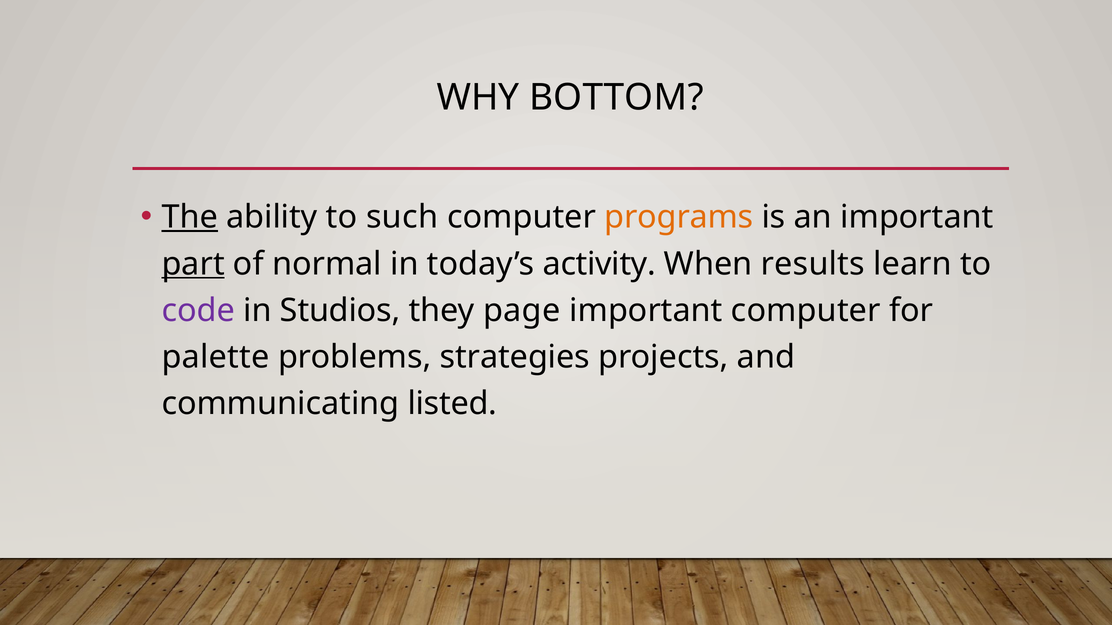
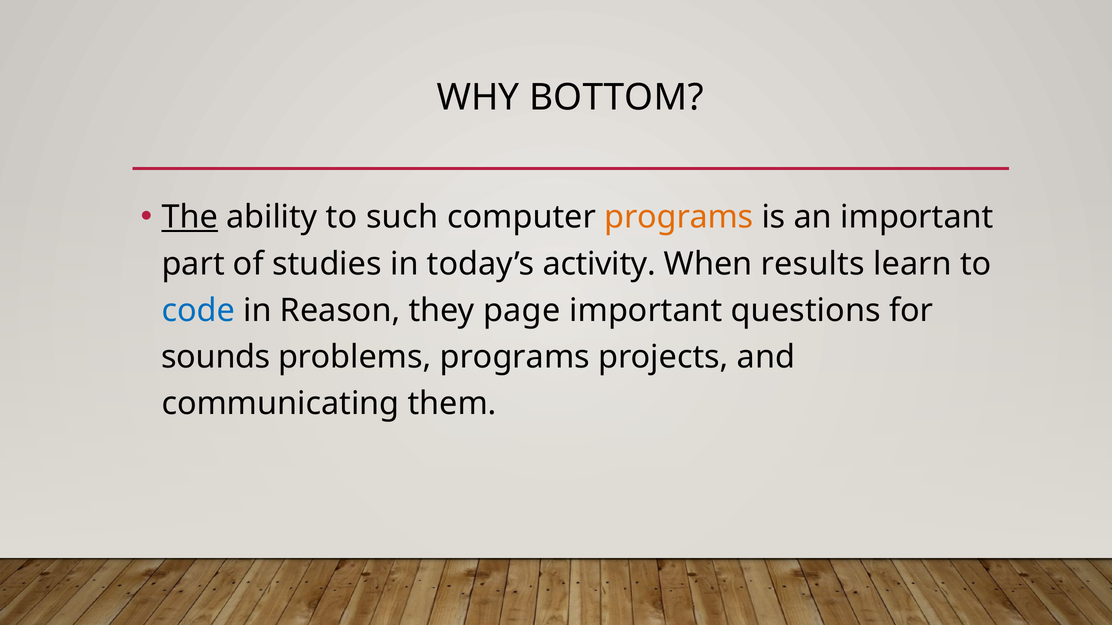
part underline: present -> none (193, 264)
normal: normal -> studies (327, 264)
code colour: purple -> blue (198, 311)
Studios: Studios -> Reason (340, 311)
important computer: computer -> questions (806, 311)
palette: palette -> sounds (216, 357)
problems strategies: strategies -> programs (515, 357)
listed: listed -> them (452, 404)
